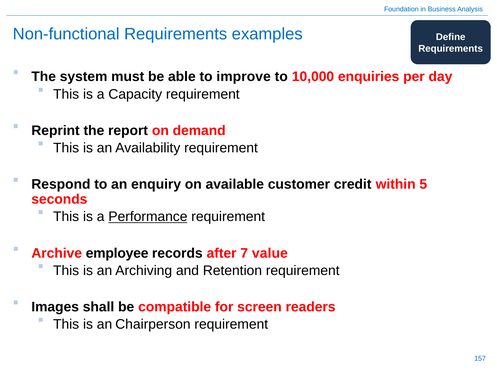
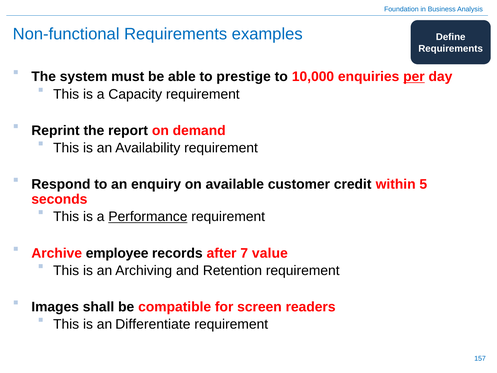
improve: improve -> prestige (244, 77)
per underline: none -> present (414, 77)
Chairperson: Chairperson -> Differentiate (153, 324)
